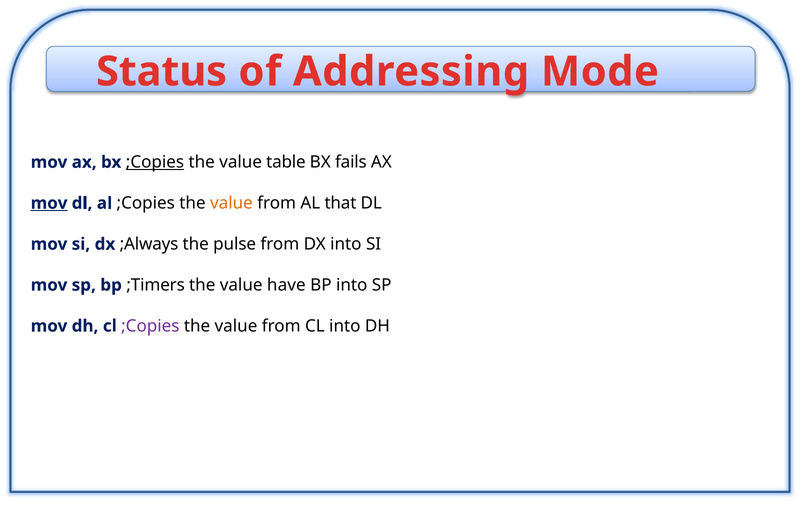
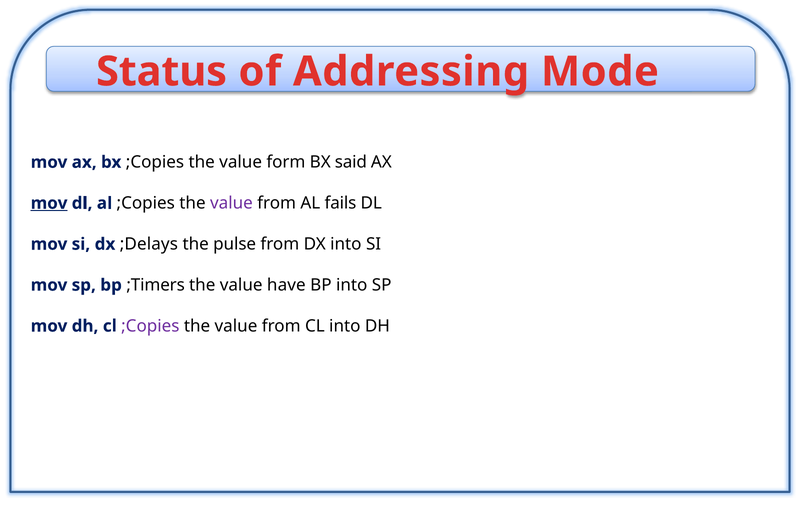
;Copies underline: present -> none (155, 162)
table: table -> form (286, 162)
fails: fails -> said (351, 162)
value colour: orange -> purple (231, 203)
that: that -> fails (340, 203)
;Always: ;Always -> ;Delays (149, 244)
